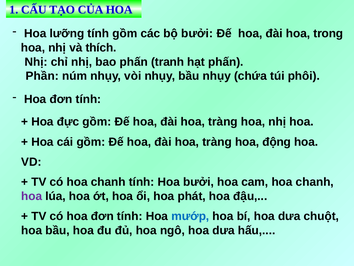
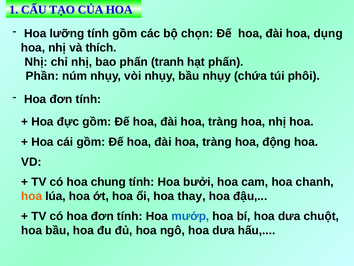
bộ bưởi: bưởi -> chọn (197, 33)
trong: trong -> dụng (328, 33)
có hoa chanh: chanh -> chung (108, 182)
hoa colour: purple -> orange (32, 196)
phát: phát -> thay (192, 196)
